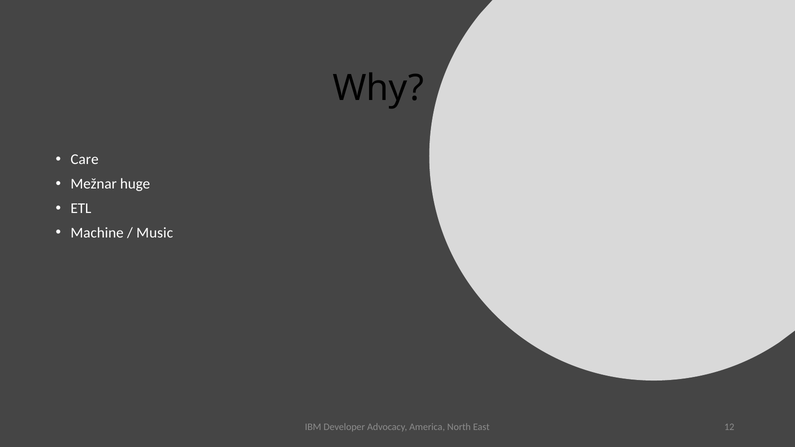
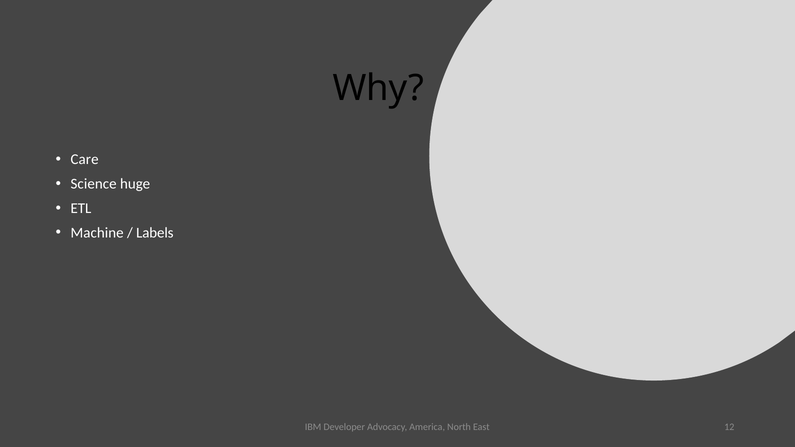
Mežnar: Mežnar -> Science (94, 184)
Music: Music -> Labels (155, 233)
